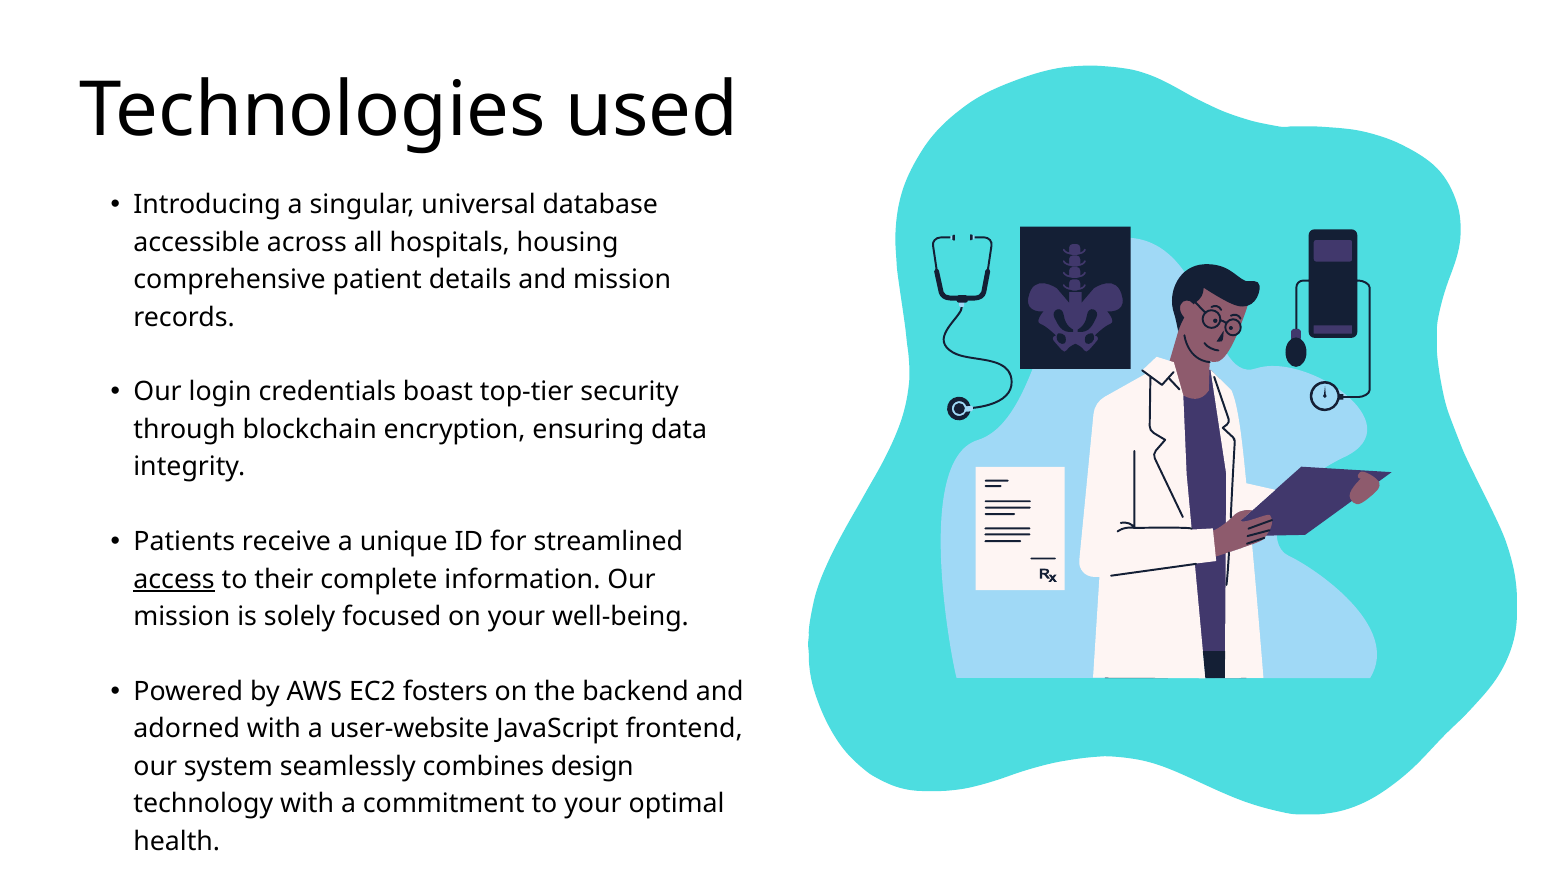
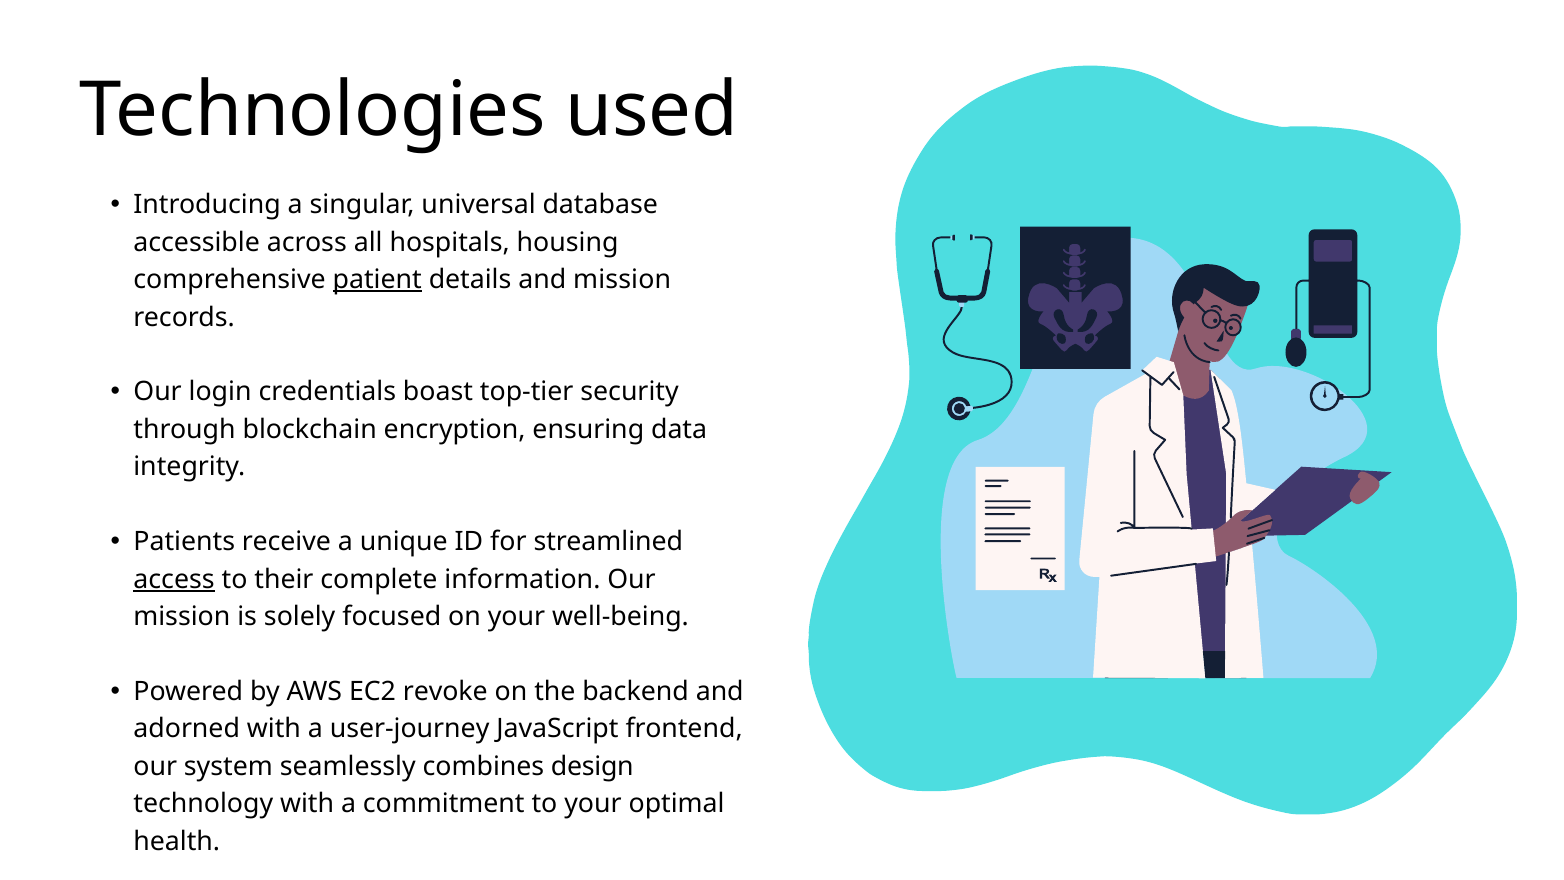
patient underline: none -> present (377, 280)
fosters: fosters -> revoke (445, 692)
user-website: user-website -> user-journey (410, 729)
